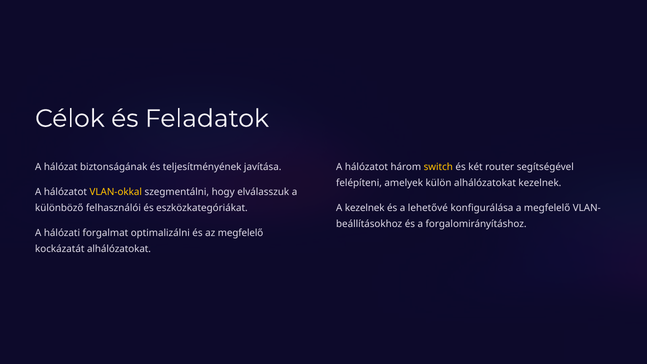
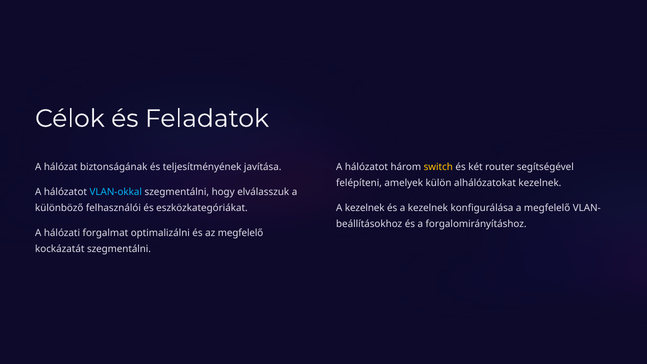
VLAN-okkal colour: yellow -> light blue (116, 192)
és a lehetővé: lehetővé -> kezelnek (428, 208)
kockázatát alhálózatokat: alhálózatokat -> szegmentálni (119, 249)
